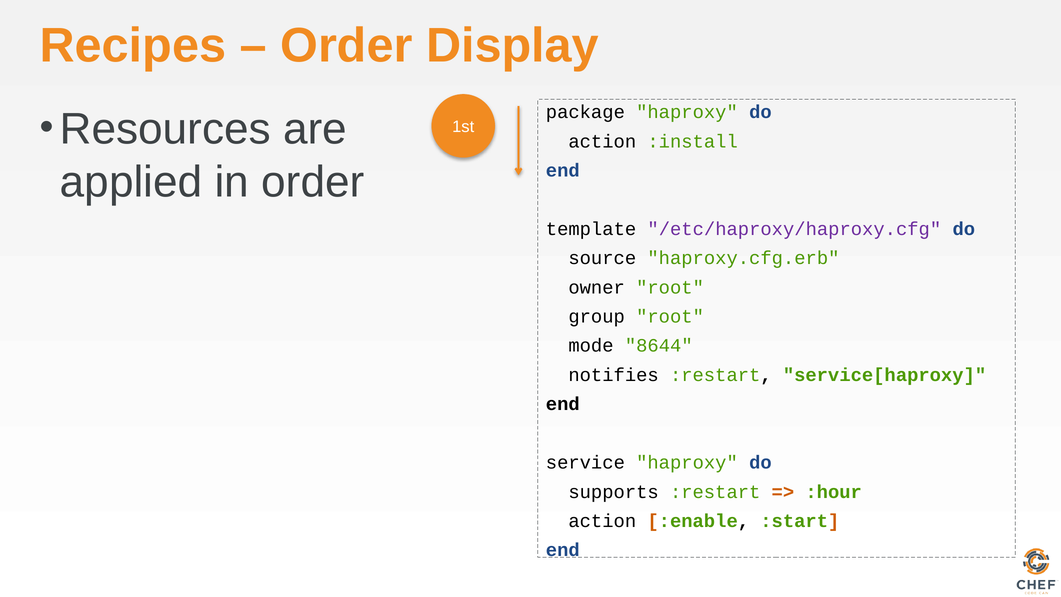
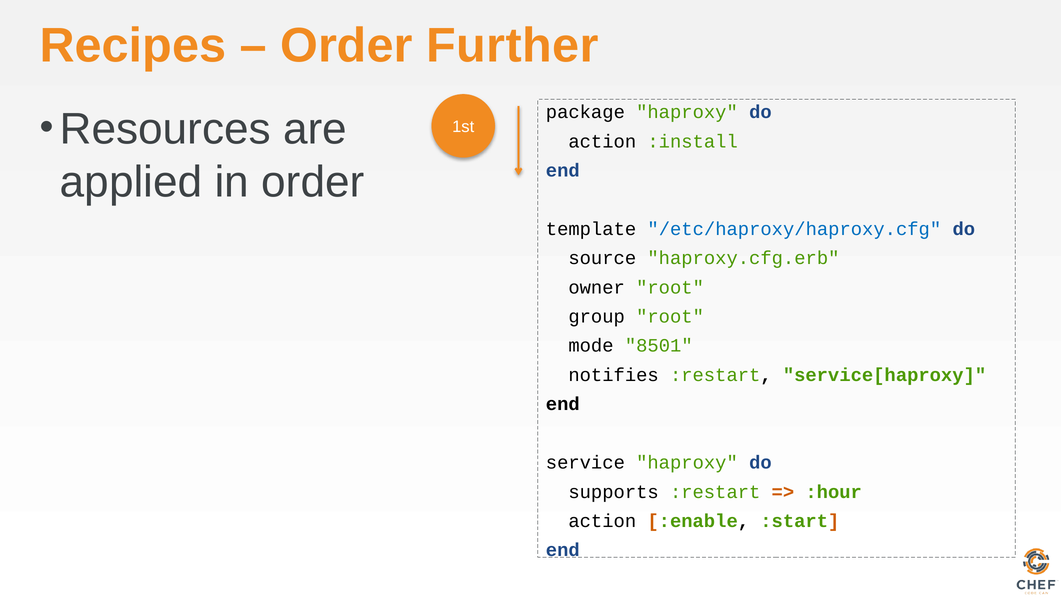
Display: Display -> Further (512, 46)
/etc/haproxy/haproxy.cfg colour: purple -> blue (794, 229)
8644: 8644 -> 8501 (659, 346)
